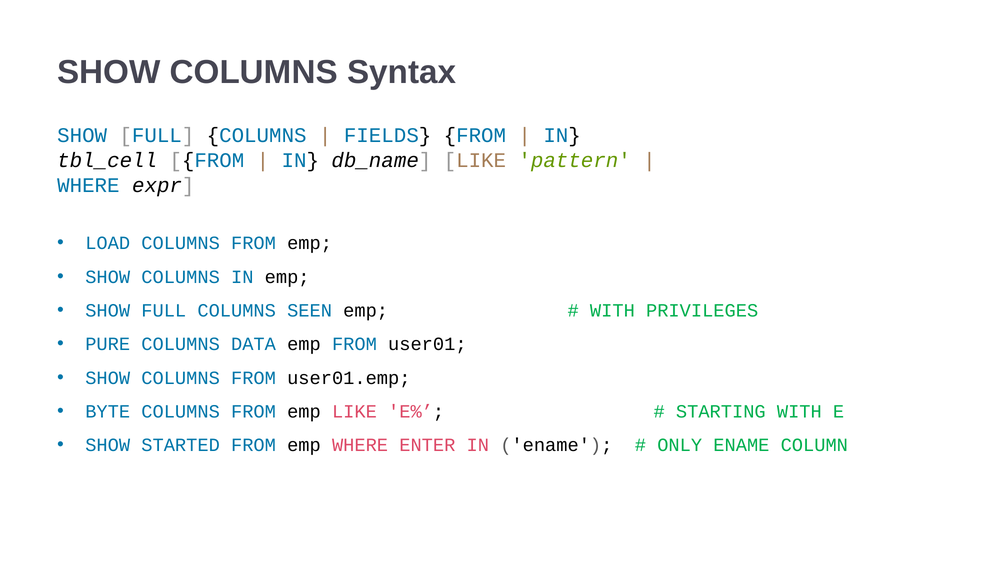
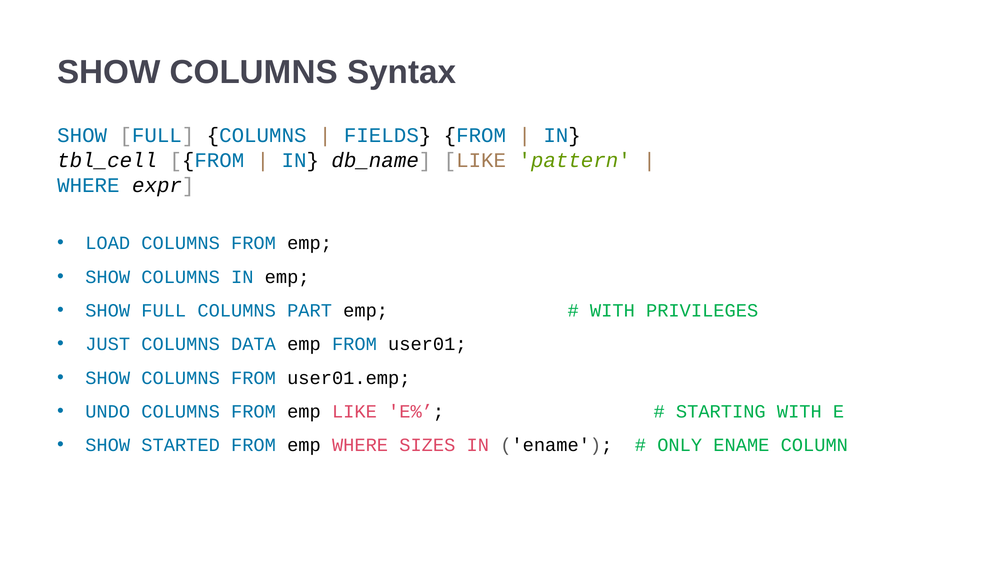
SEEN: SEEN -> PART (310, 310)
PURE: PURE -> JUST (108, 344)
BYTE: BYTE -> UNDO (108, 411)
ENTER: ENTER -> SIZES (427, 445)
